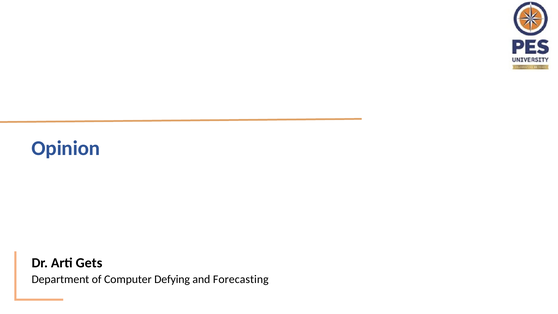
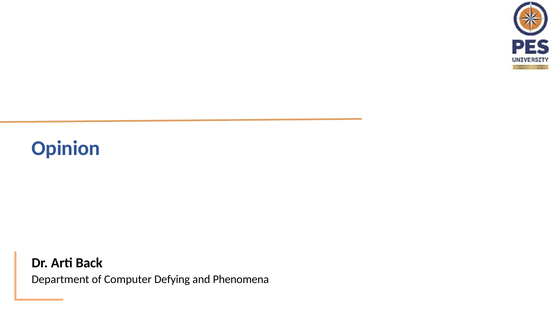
Gets: Gets -> Back (89, 263)
Forecasting: Forecasting -> Phenomena (241, 279)
